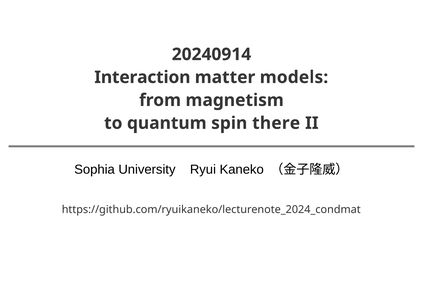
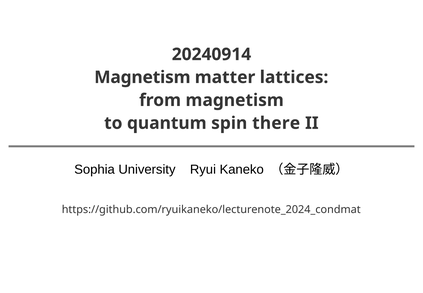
Interaction: Interaction -> Magnetism (142, 77)
models: models -> lattices (294, 77)
